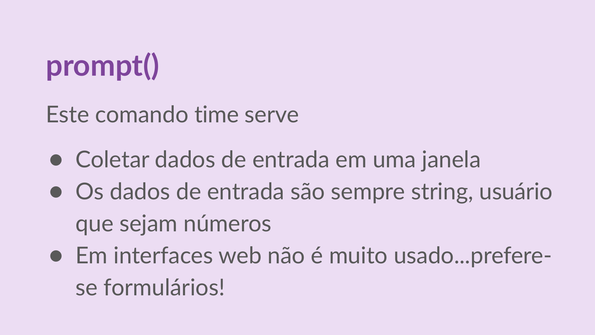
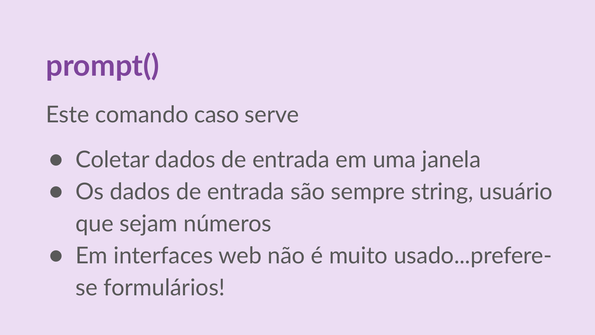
time: time -> caso (217, 115)
